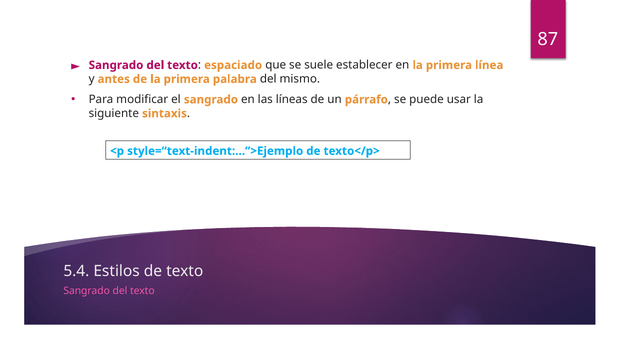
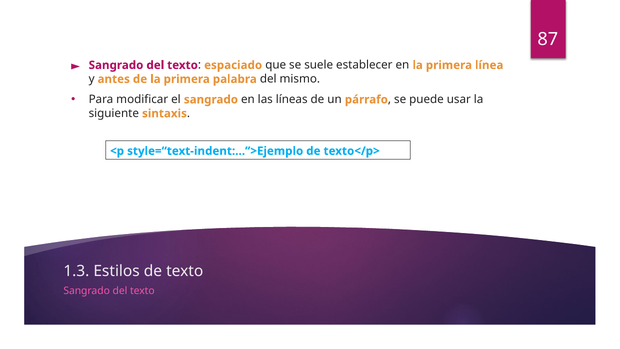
5.4: 5.4 -> 1.3 (76, 271)
